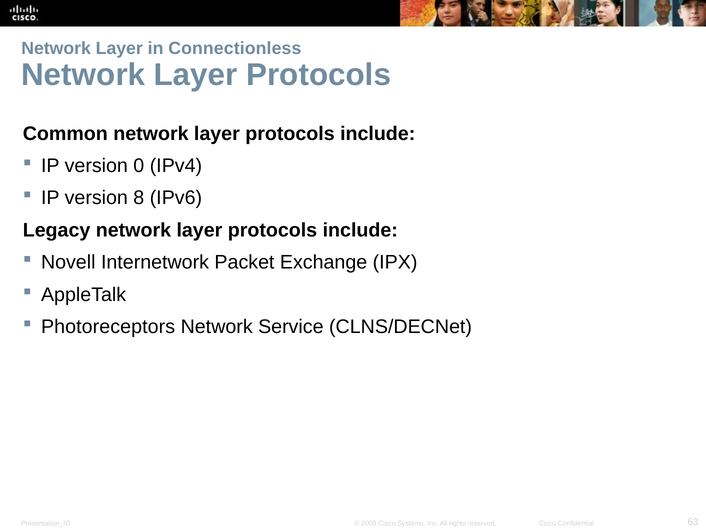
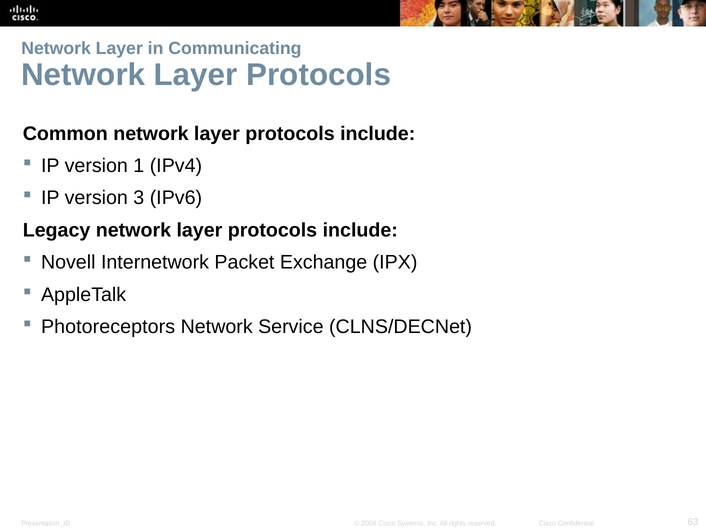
Connectionless: Connectionless -> Communicating (235, 48)
0: 0 -> 1 (139, 166)
8: 8 -> 3 (139, 198)
